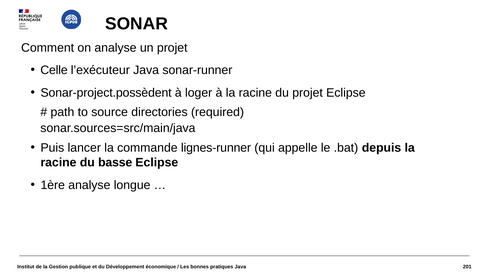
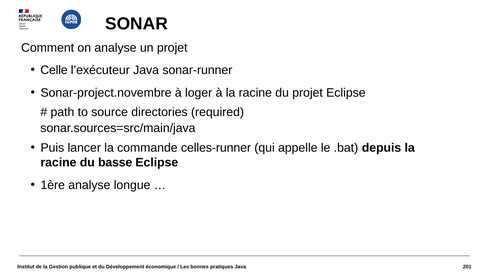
Sonar-project.possèdent: Sonar-project.possèdent -> Sonar-project.novembre (106, 93)
lignes-runner: lignes-runner -> celles-runner (216, 148)
